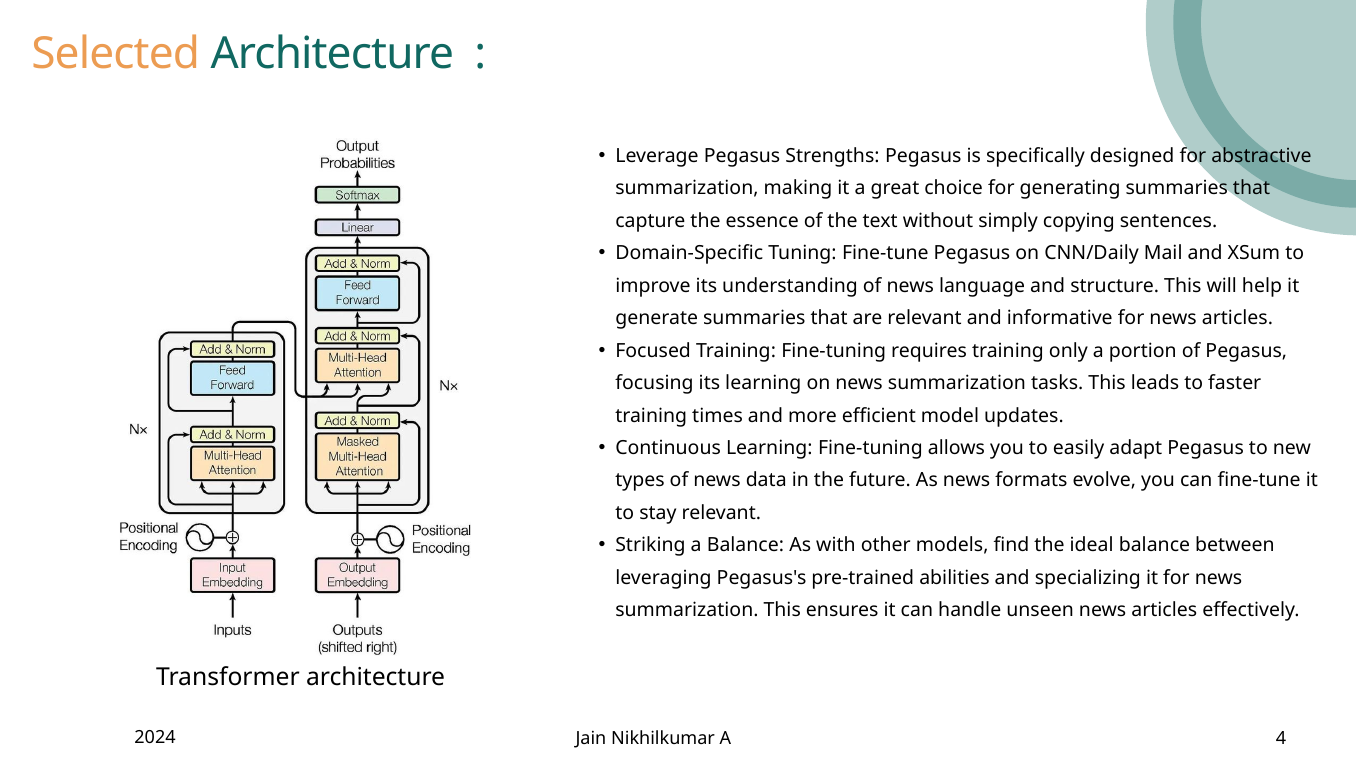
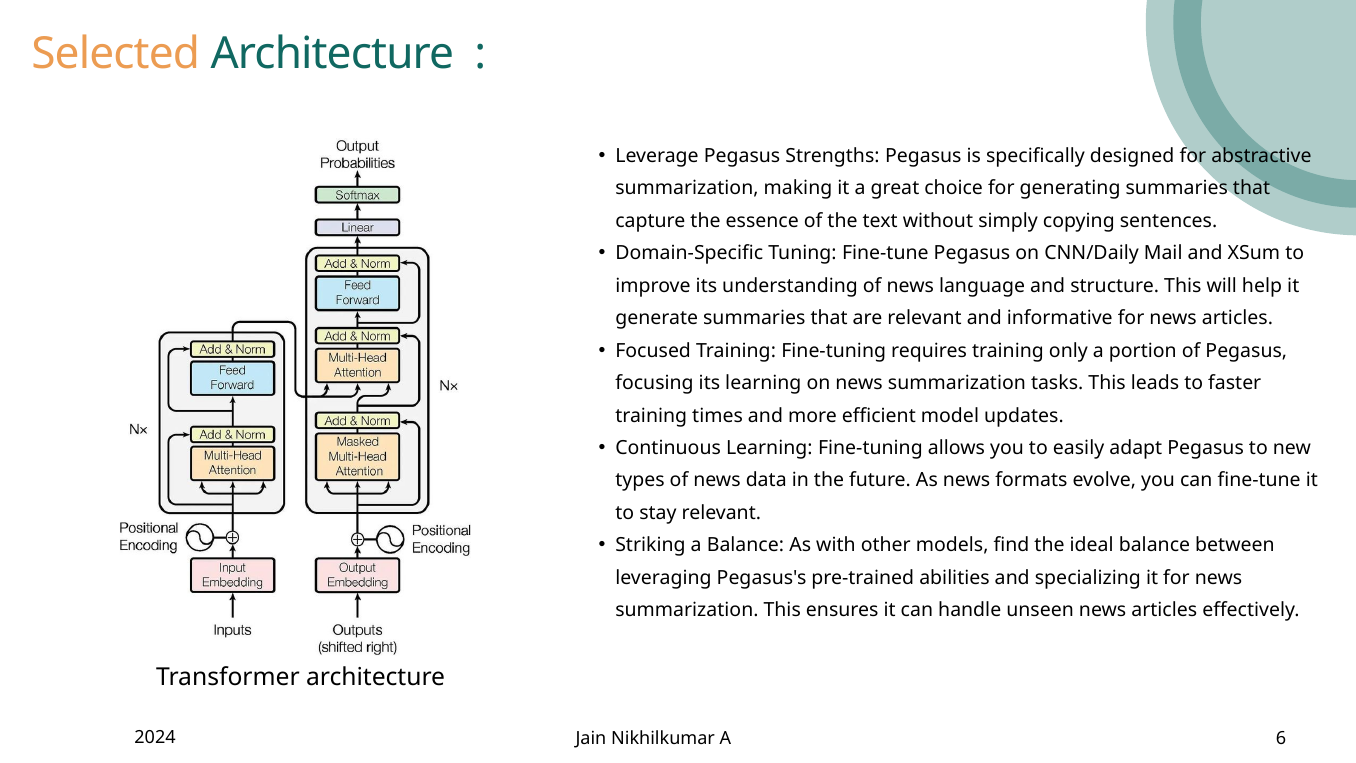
4: 4 -> 6 (1281, 738)
